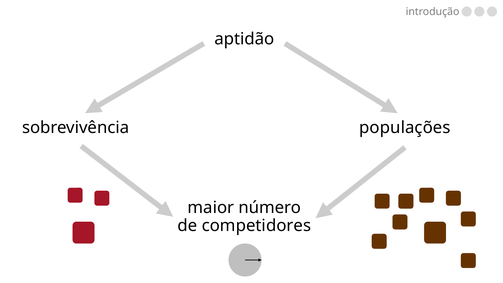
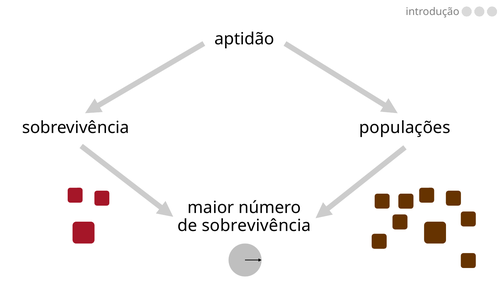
de competidores: competidores -> sobrevivência (256, 226)
